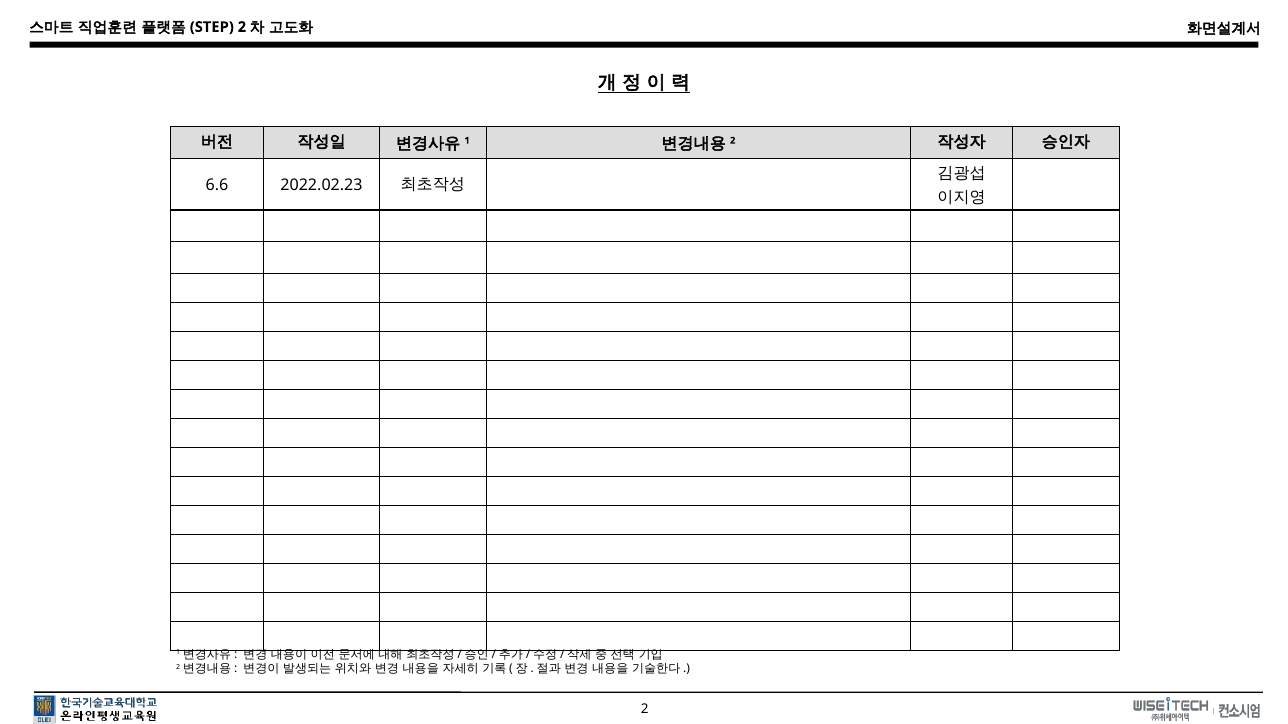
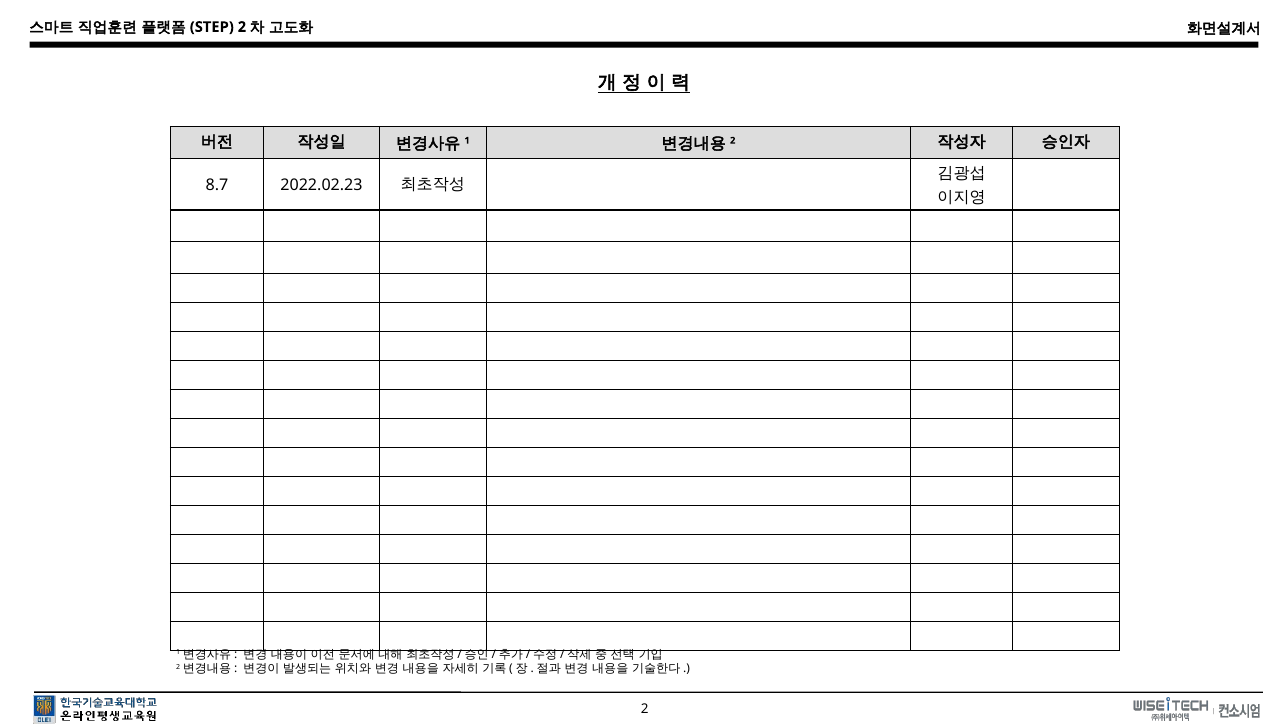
6.6: 6.6 -> 8.7 (217, 185)
